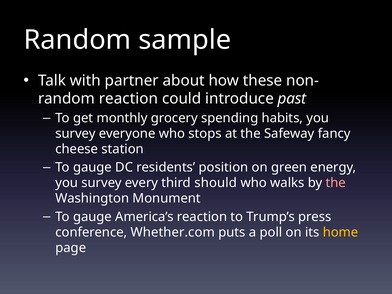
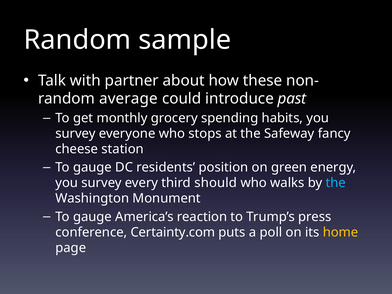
random reaction: reaction -> average (128, 99)
the colour: pink -> light blue (336, 183)
Whether.com: Whether.com -> Certainty.com (173, 232)
